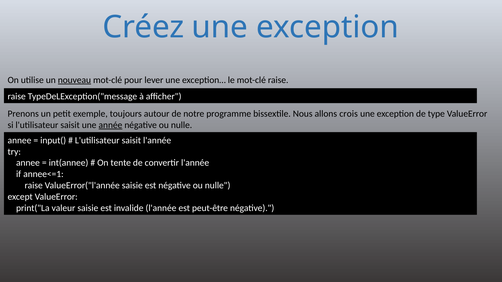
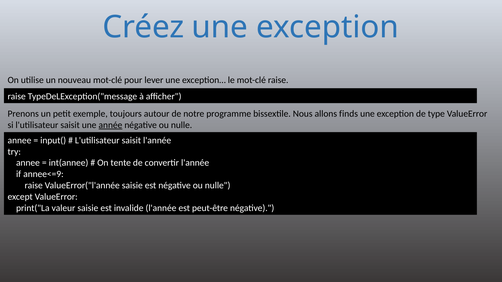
nouveau underline: present -> none (74, 80)
crois: crois -> finds (349, 114)
annee<=1: annee<=1 -> annee<=9 (43, 174)
